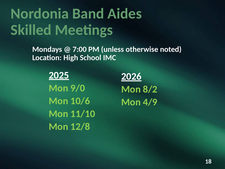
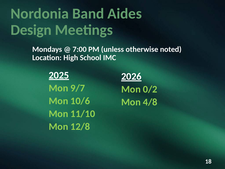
Skilled: Skilled -> Design (31, 30)
9/0: 9/0 -> 9/7 (78, 88)
8/2: 8/2 -> 0/2 (150, 89)
4/9: 4/9 -> 4/8 (150, 102)
